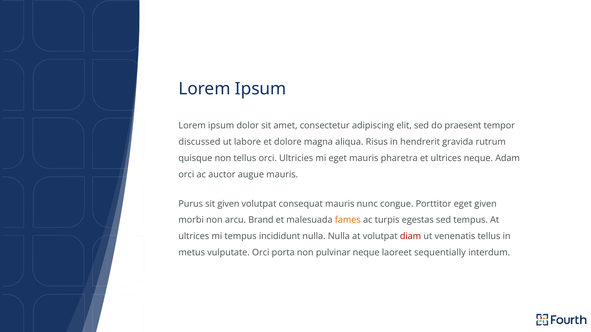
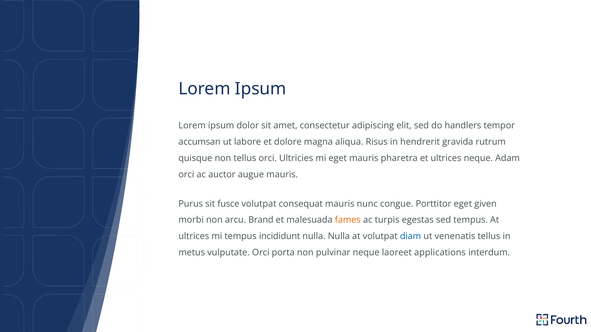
praesent: praesent -> handlers (463, 126)
discussed: discussed -> accumsan (200, 142)
sit given: given -> fusce (228, 204)
diam colour: red -> blue (411, 237)
sequentially: sequentially -> applications (440, 253)
